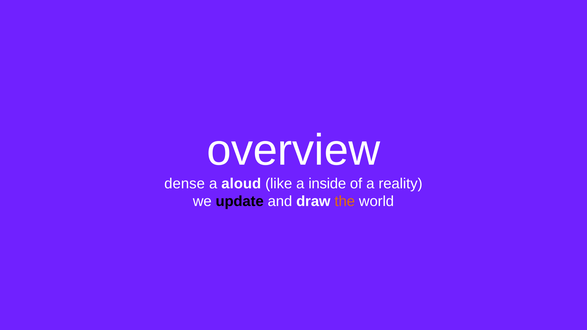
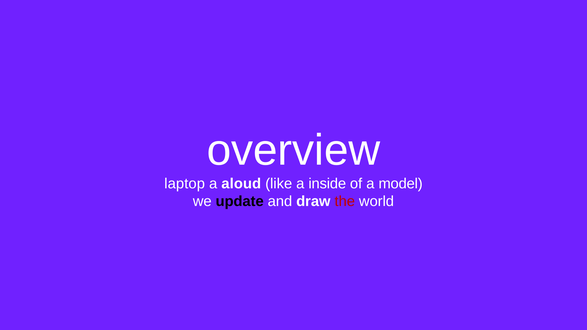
dense: dense -> laptop (185, 184)
reality: reality -> model (401, 184)
the colour: orange -> red (345, 201)
